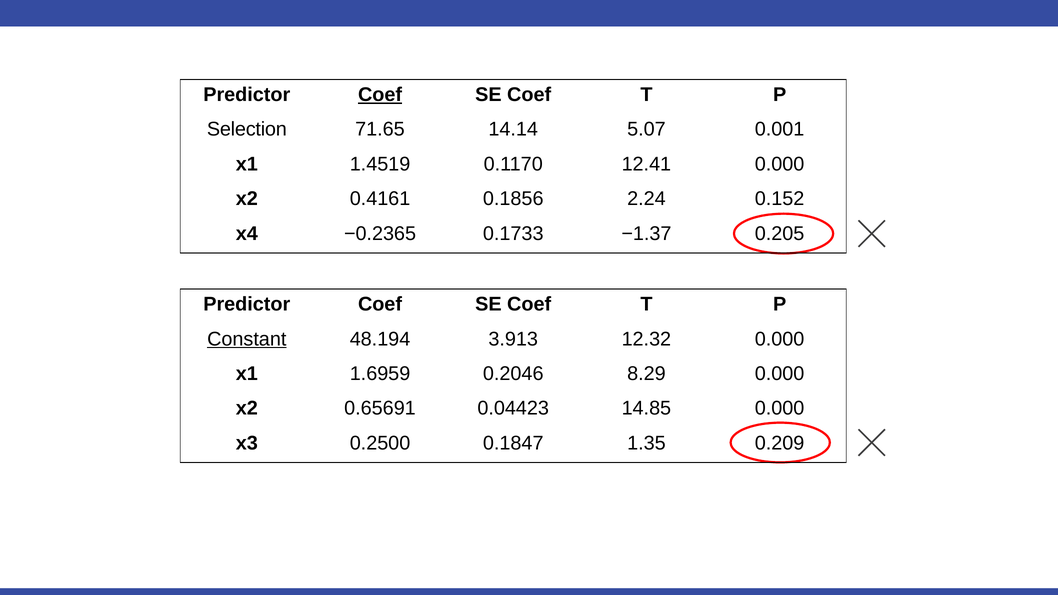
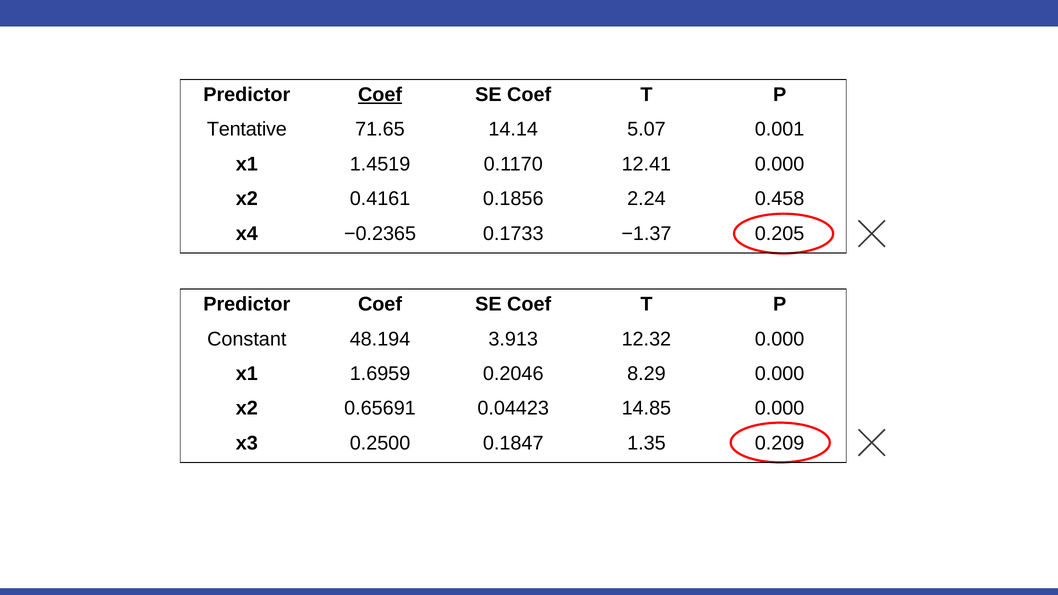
Selection: Selection -> Tentative (247, 129)
0.152: 0.152 -> 0.458 (780, 199)
Constant underline: present -> none (247, 339)
